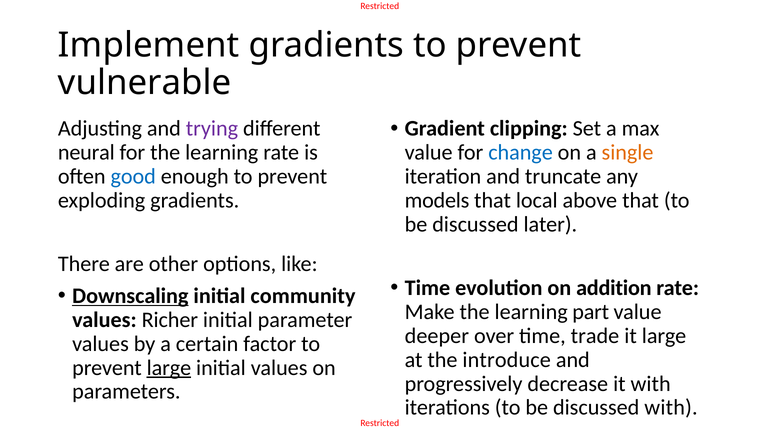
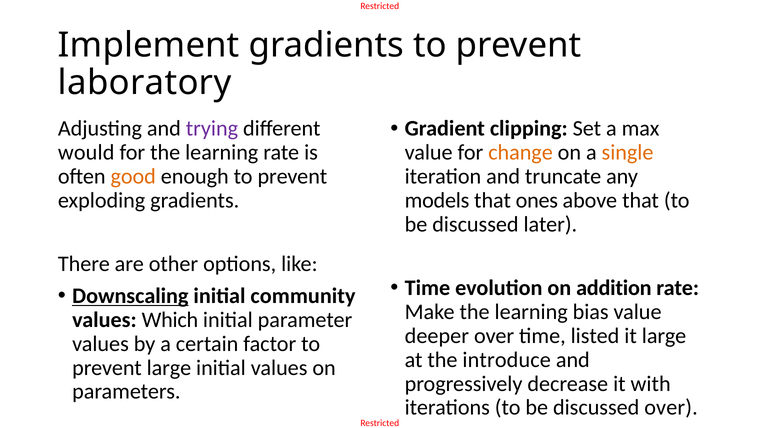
vulnerable: vulnerable -> laboratory (145, 83)
neural: neural -> would (86, 152)
change colour: blue -> orange (521, 152)
good colour: blue -> orange (133, 176)
local: local -> ones (537, 200)
part: part -> bias (591, 312)
Richer: Richer -> Which (170, 319)
trade: trade -> listed (595, 335)
large underline: present -> none (169, 367)
discussed with: with -> over (671, 407)
